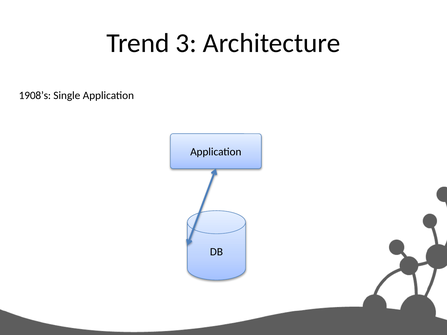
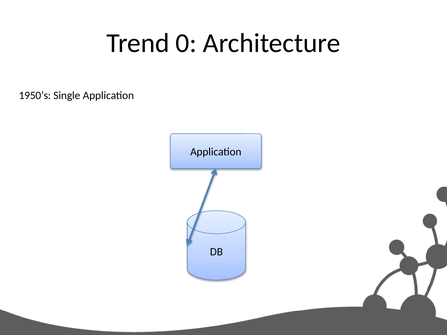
3: 3 -> 0 (186, 43)
1908’s: 1908’s -> 1950’s (35, 95)
